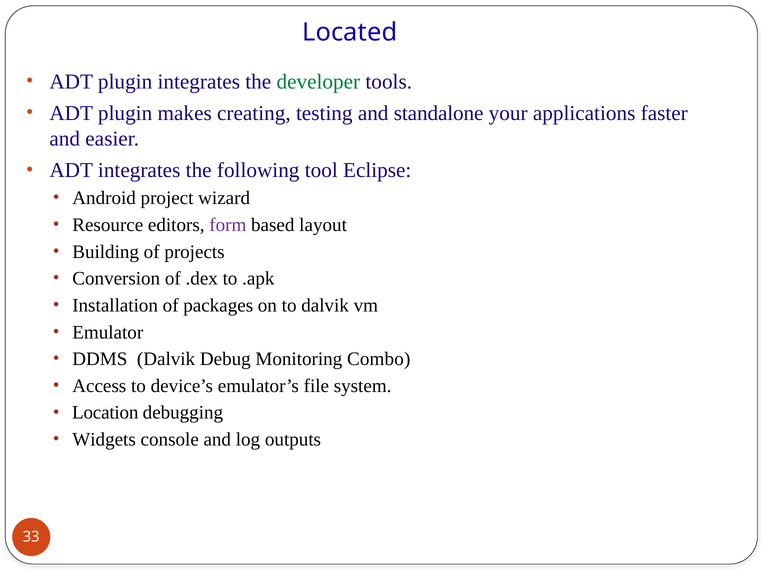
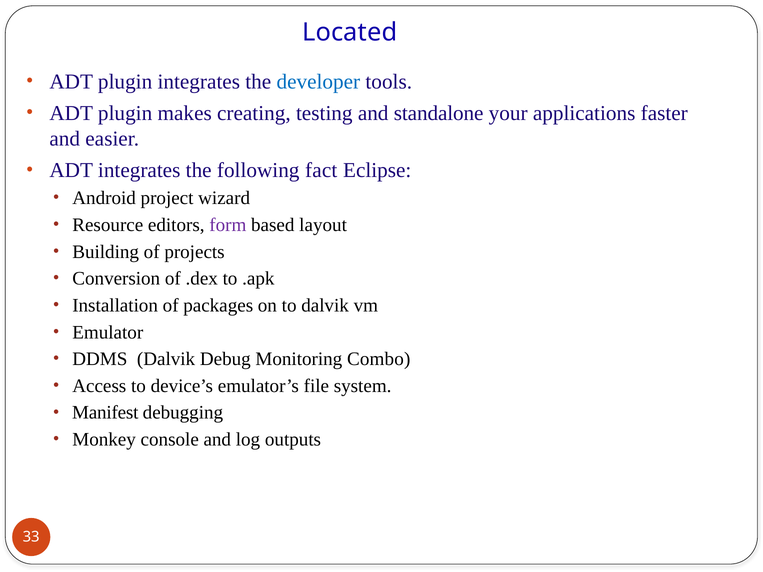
developer colour: green -> blue (318, 82)
tool: tool -> fact (321, 170)
Location: Location -> Manifest (105, 413)
Widgets: Widgets -> Monkey (104, 440)
